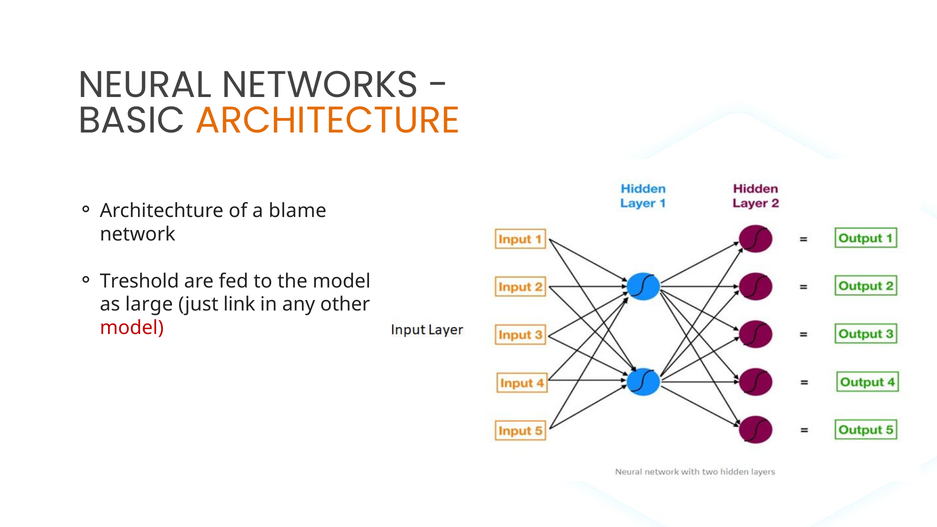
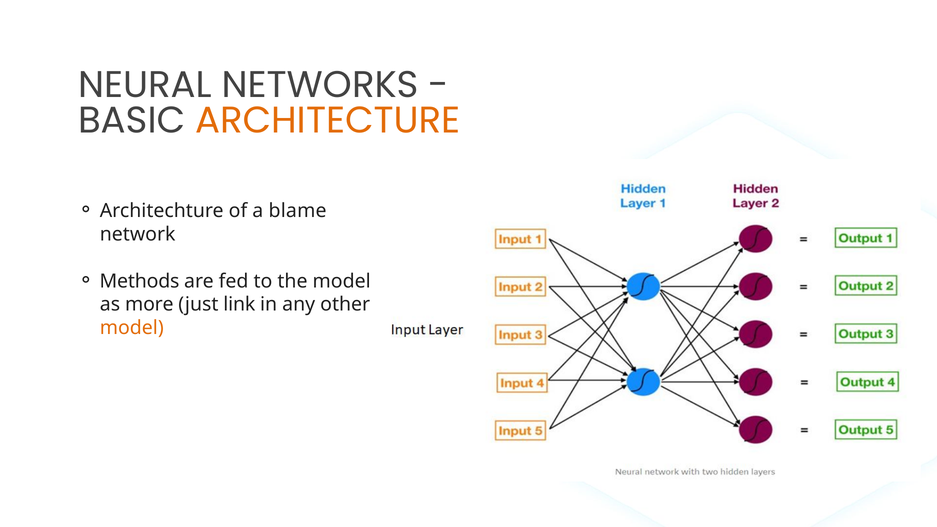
Treshold: Treshold -> Methods (140, 281)
large: large -> more (149, 305)
model colour: red -> orange (132, 328)
